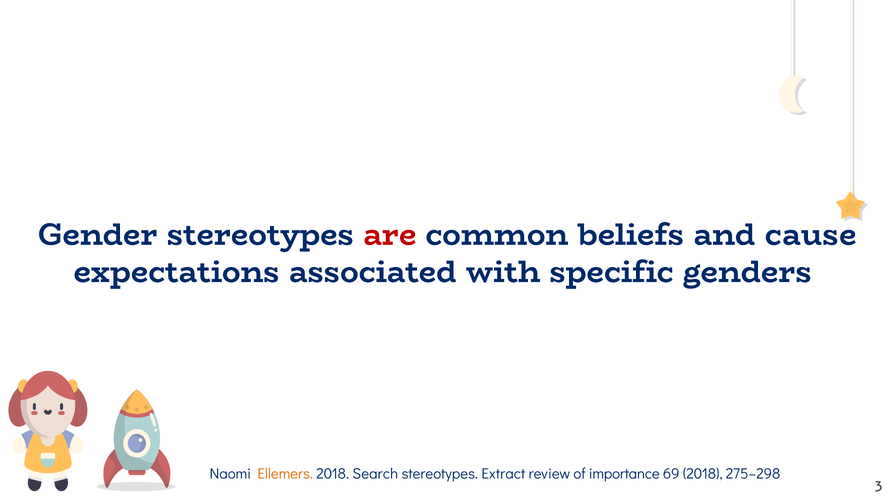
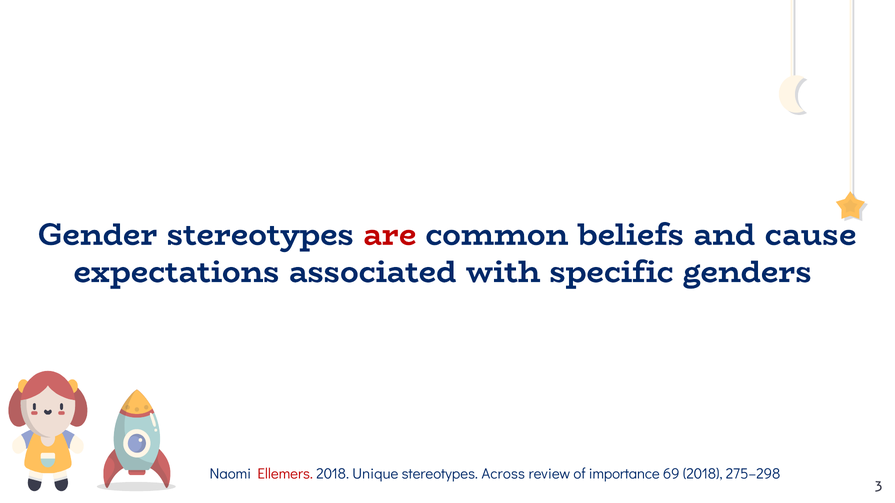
Ellemers colour: orange -> red (285, 474)
Search: Search -> Unique (375, 474)
Extract: Extract -> Across (503, 474)
